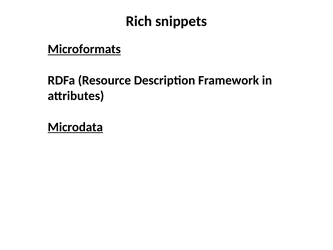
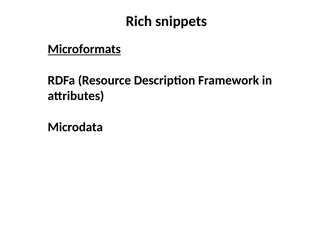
Microdata underline: present -> none (75, 127)
